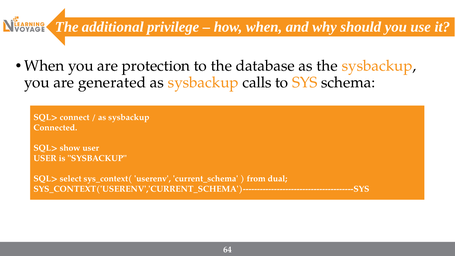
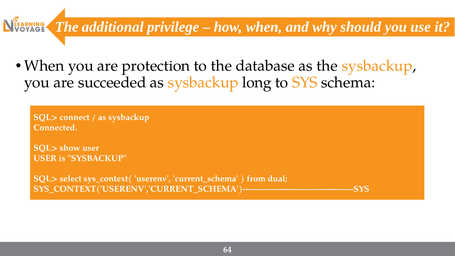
generated: generated -> succeeded (112, 82)
calls: calls -> long (257, 82)
